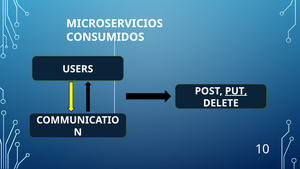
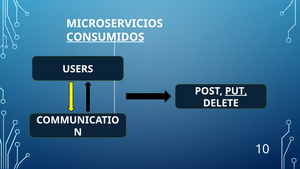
CONSUMIDOS underline: none -> present (105, 37)
